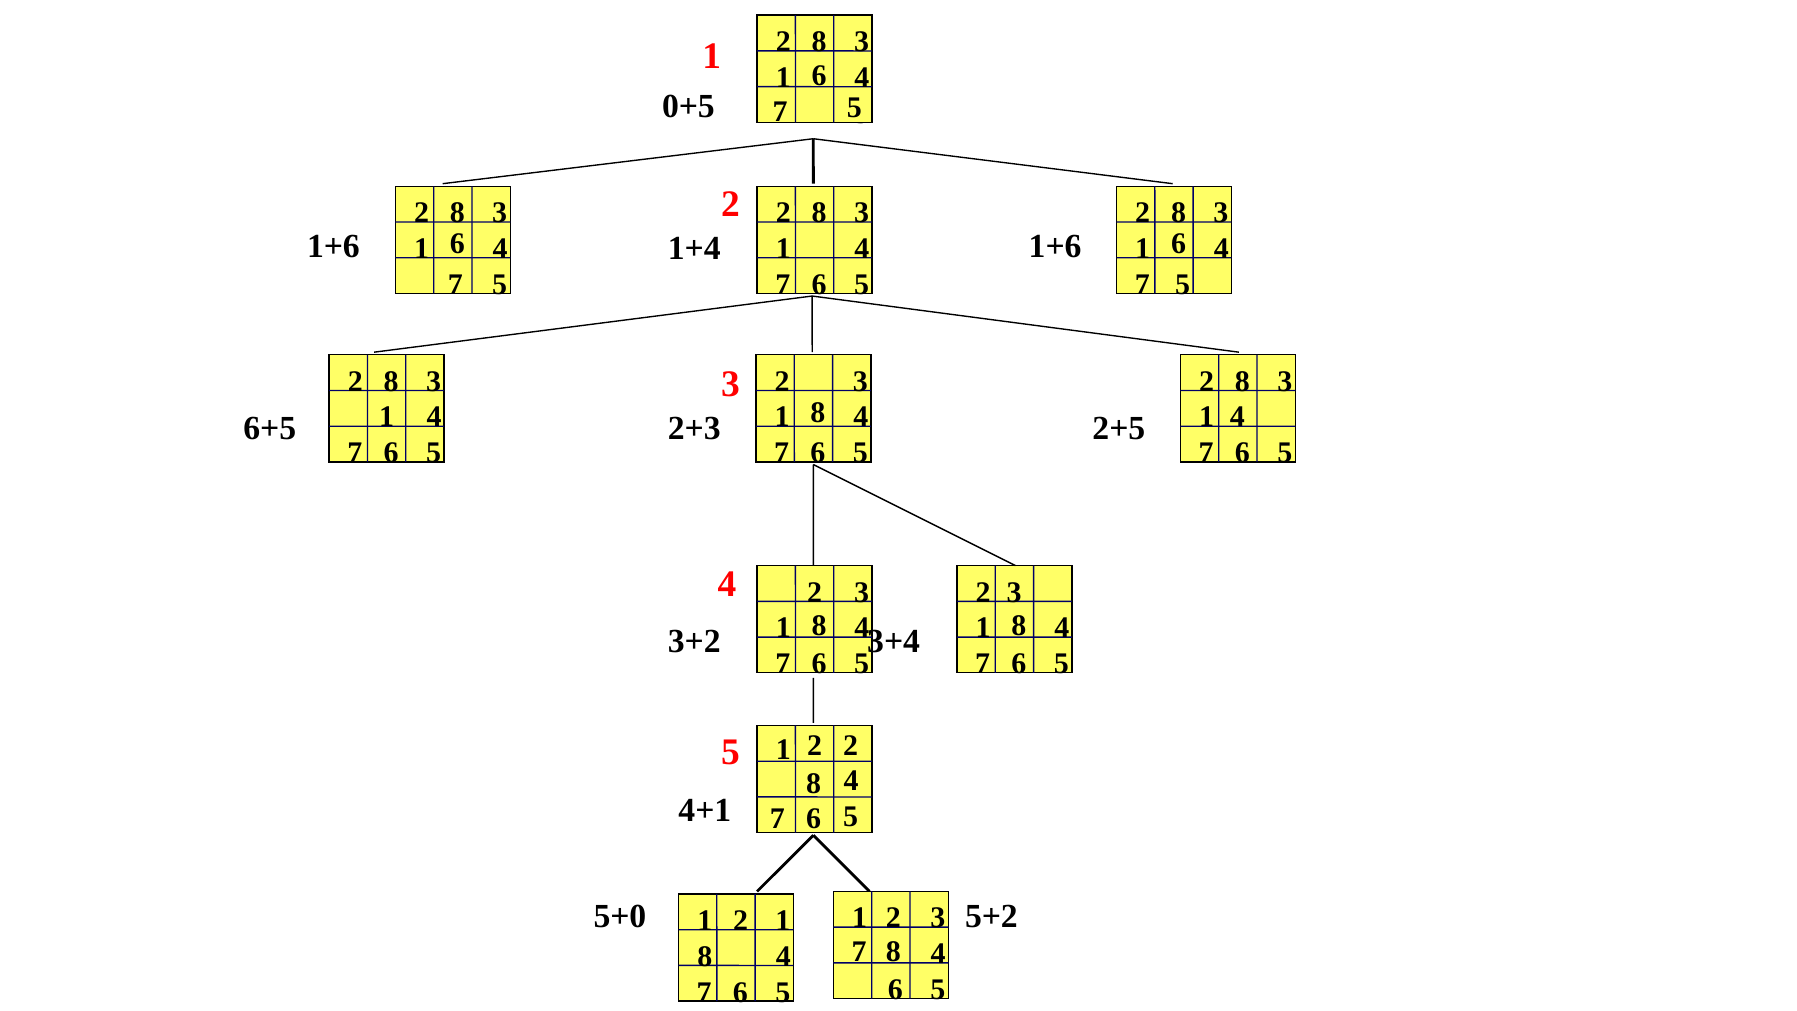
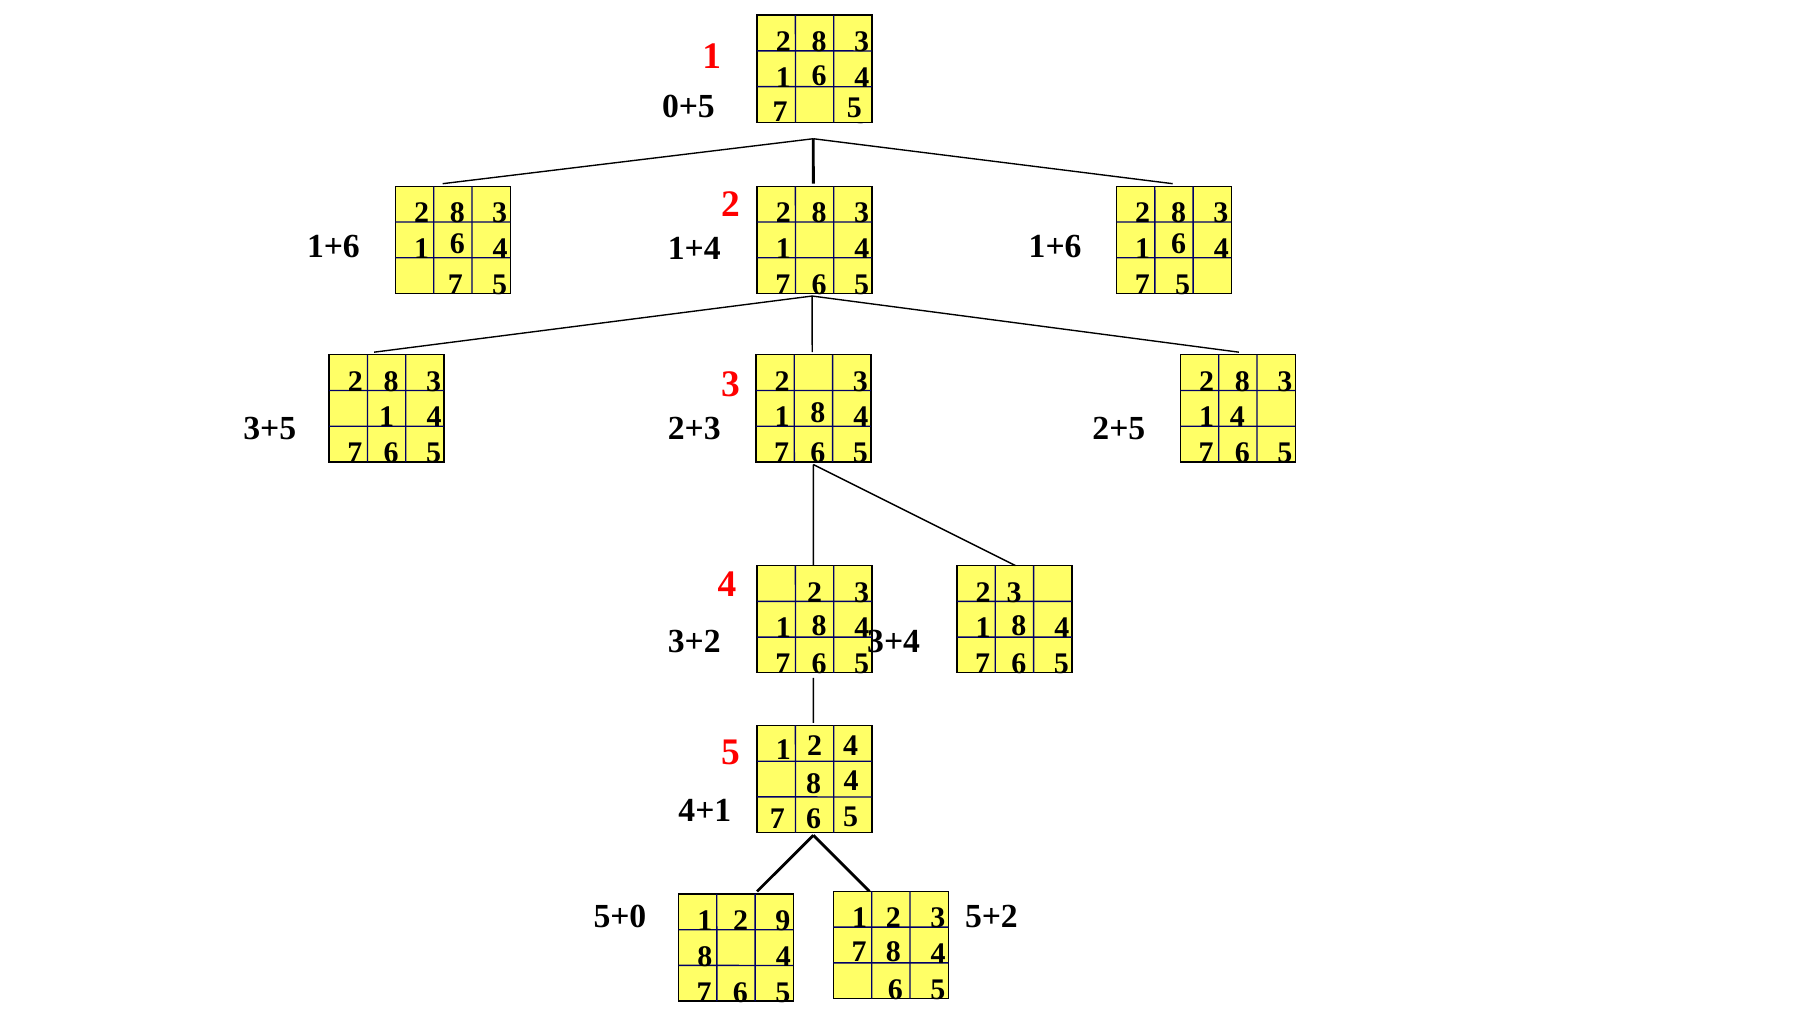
6+5: 6+5 -> 3+5 (270, 428)
1 2 2: 2 -> 4 (851, 745)
1: 1 -> 9 (783, 920)
